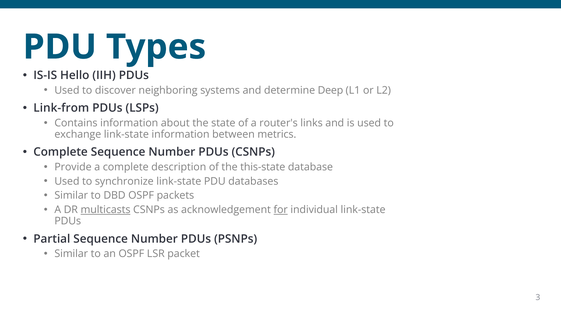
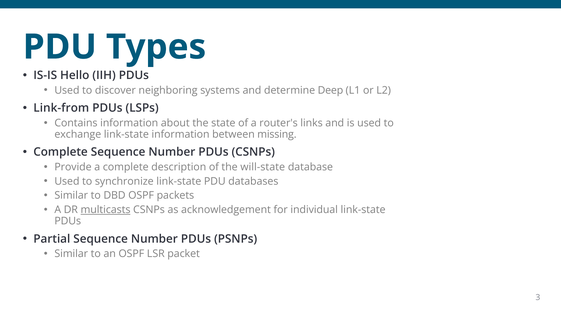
metrics: metrics -> missing (277, 135)
this-state: this-state -> will-state (263, 167)
for underline: present -> none (281, 210)
